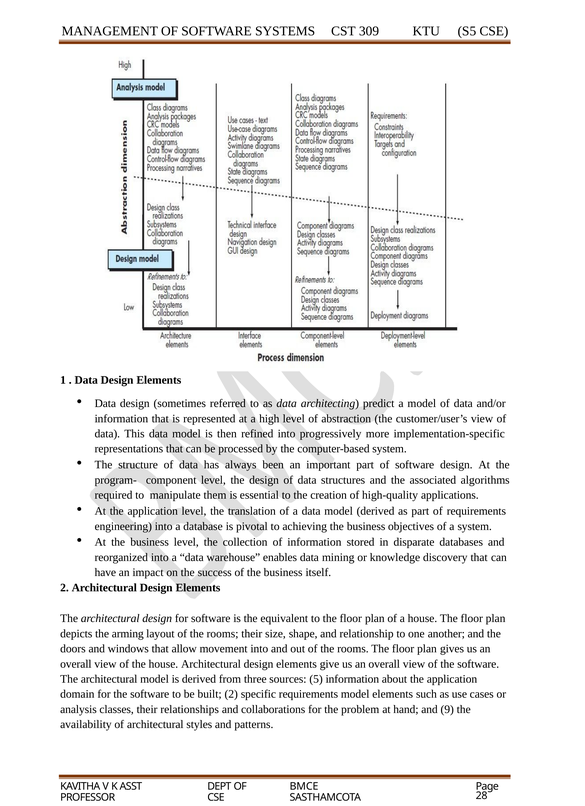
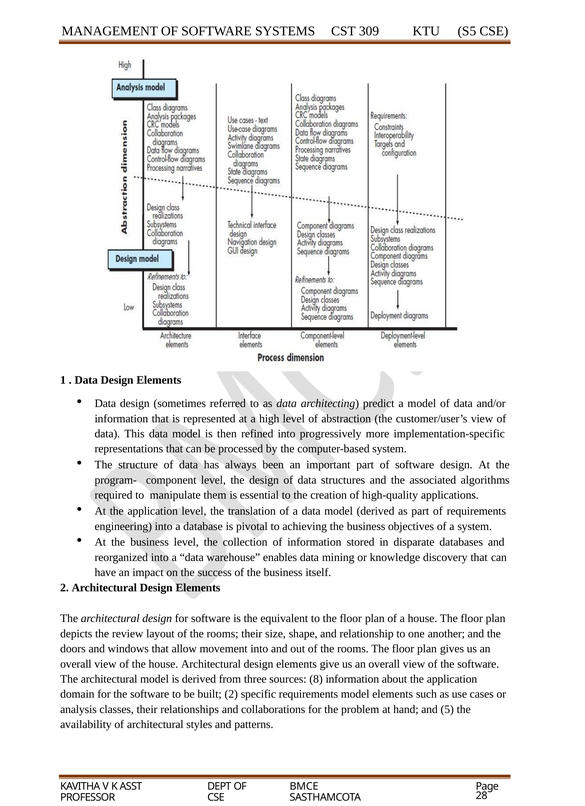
arming: arming -> review (128, 633)
5: 5 -> 8 (316, 679)
9: 9 -> 5 (447, 709)
